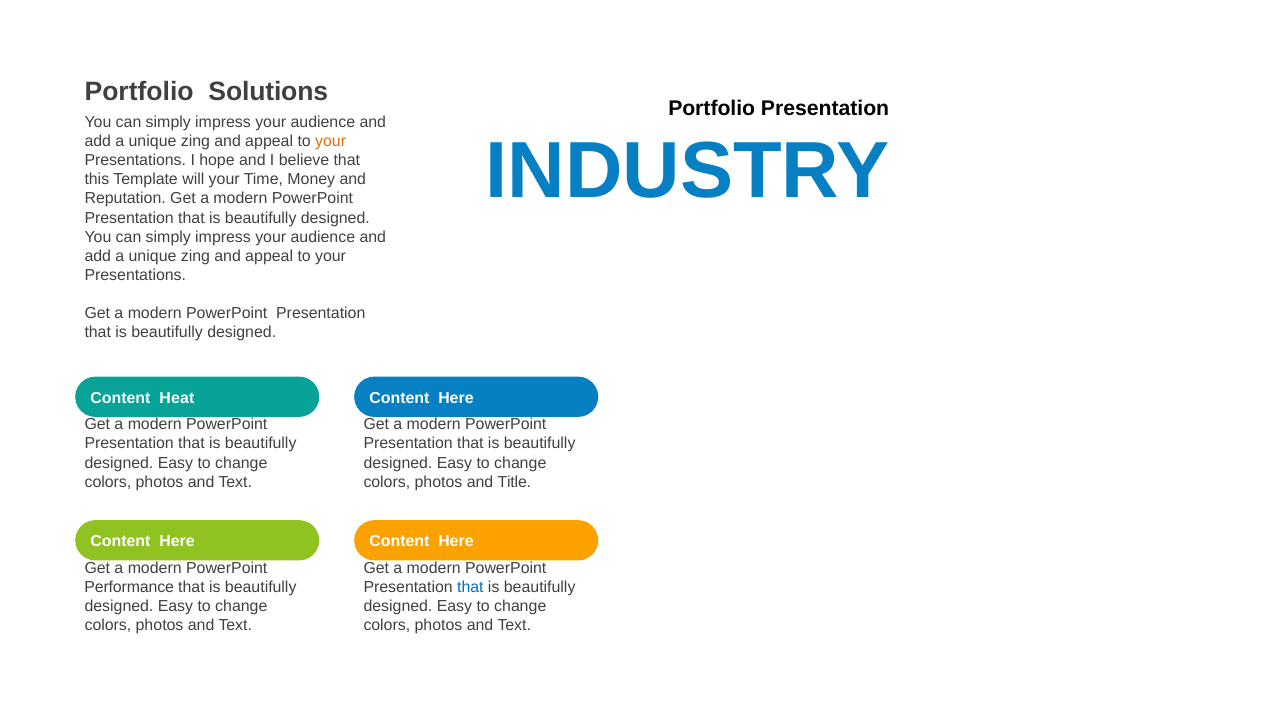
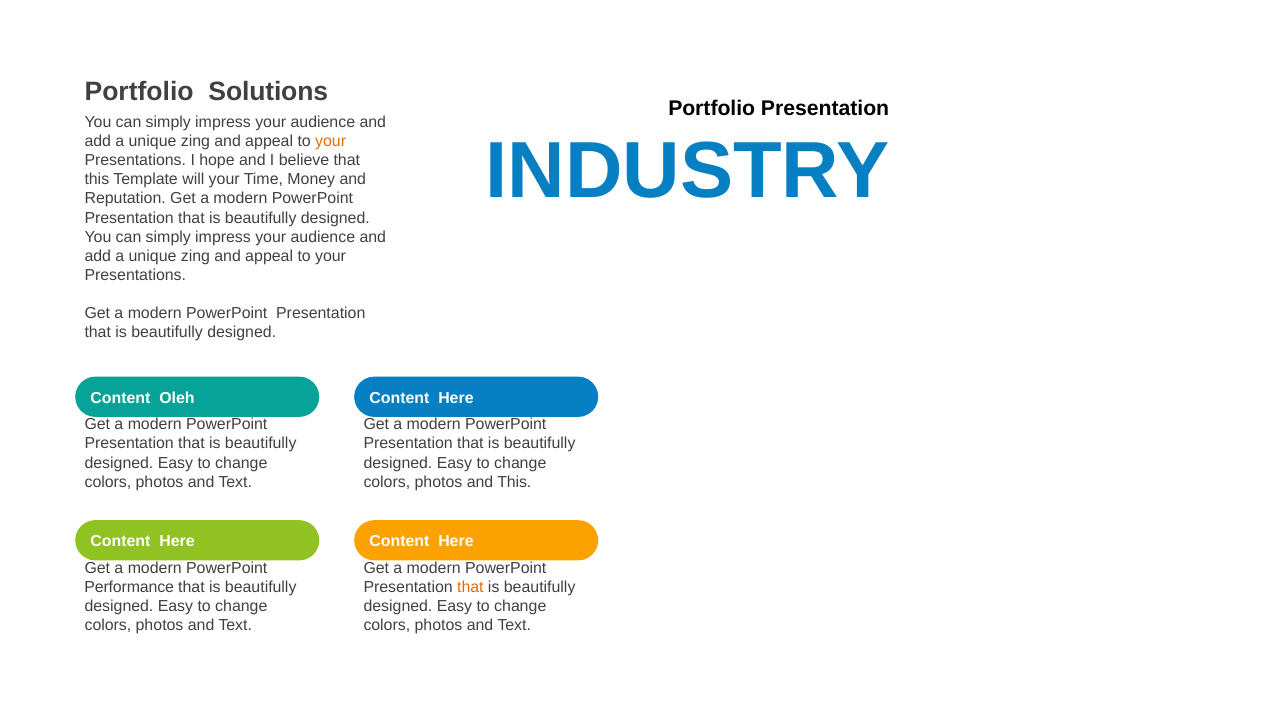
Heat: Heat -> Oleh (177, 398)
and Title: Title -> This (514, 482)
that colour: blue -> orange (470, 588)
